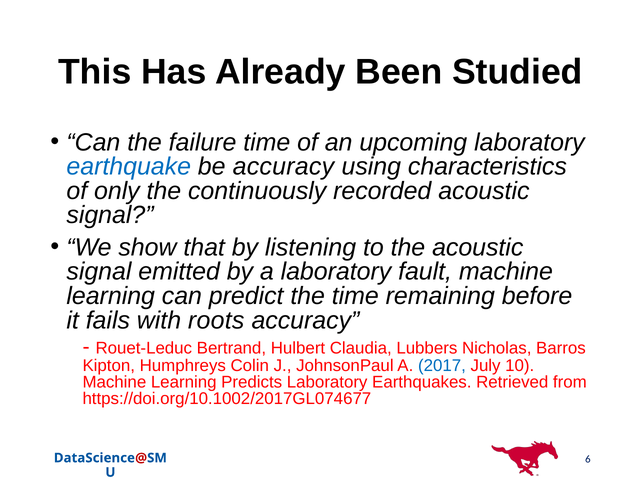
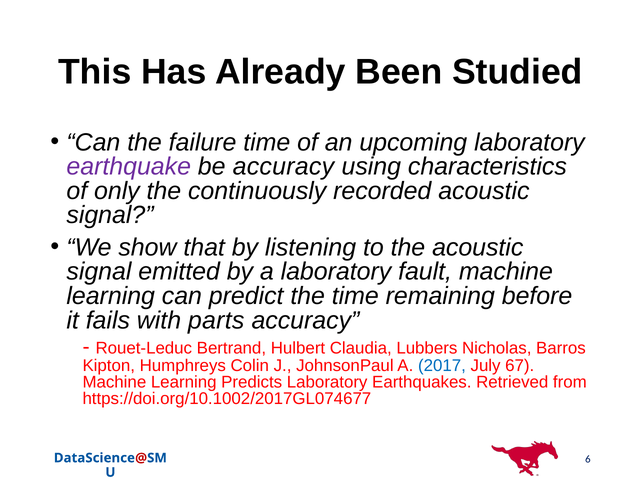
earthquake colour: blue -> purple (129, 167)
roots: roots -> parts (216, 320)
10: 10 -> 67 (520, 366)
